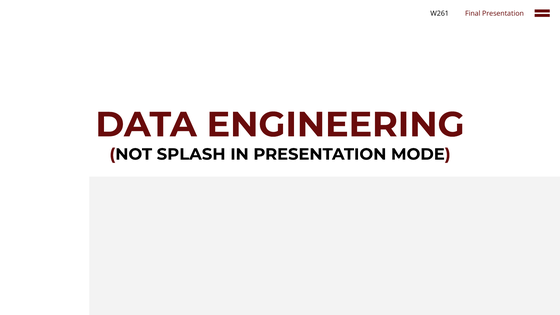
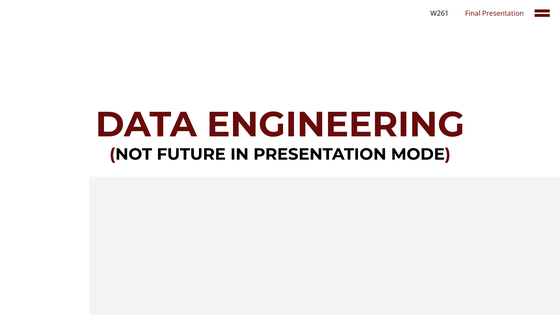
SPLASH: SPLASH -> FUTURE (191, 154)
